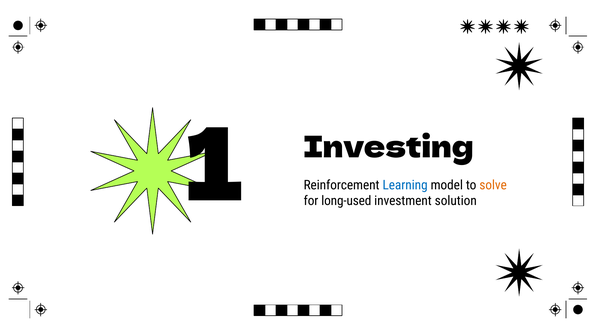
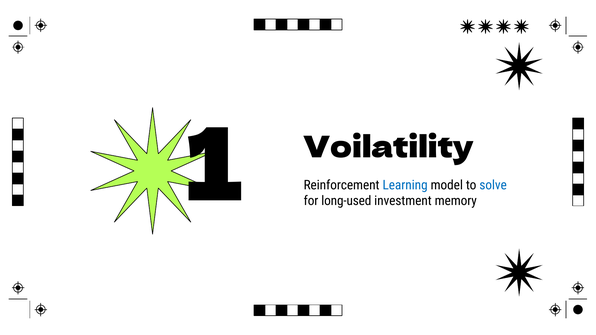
Investing: Investing -> Voilatility (389, 148)
solve colour: orange -> blue (493, 185)
solution: solution -> memory (456, 201)
